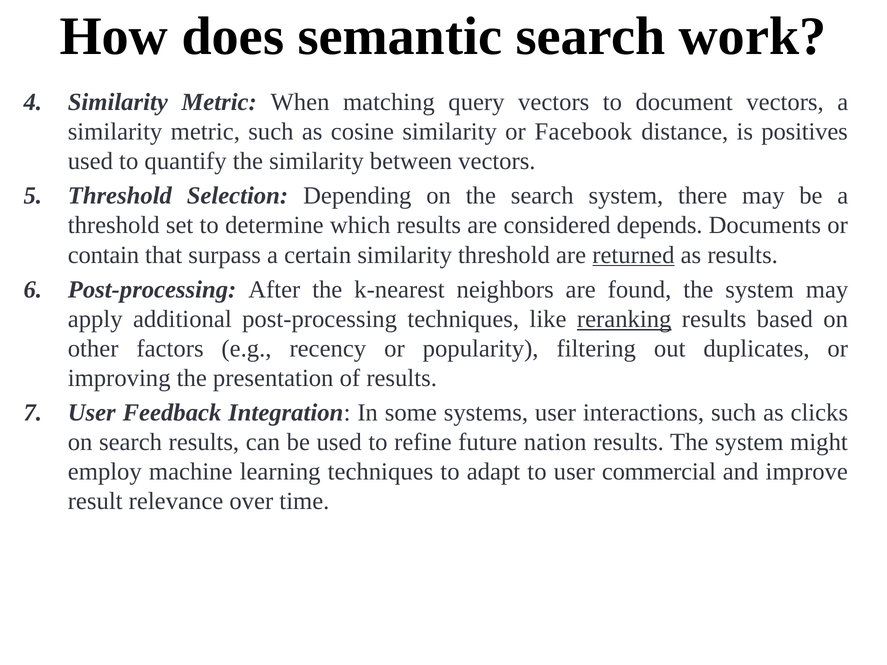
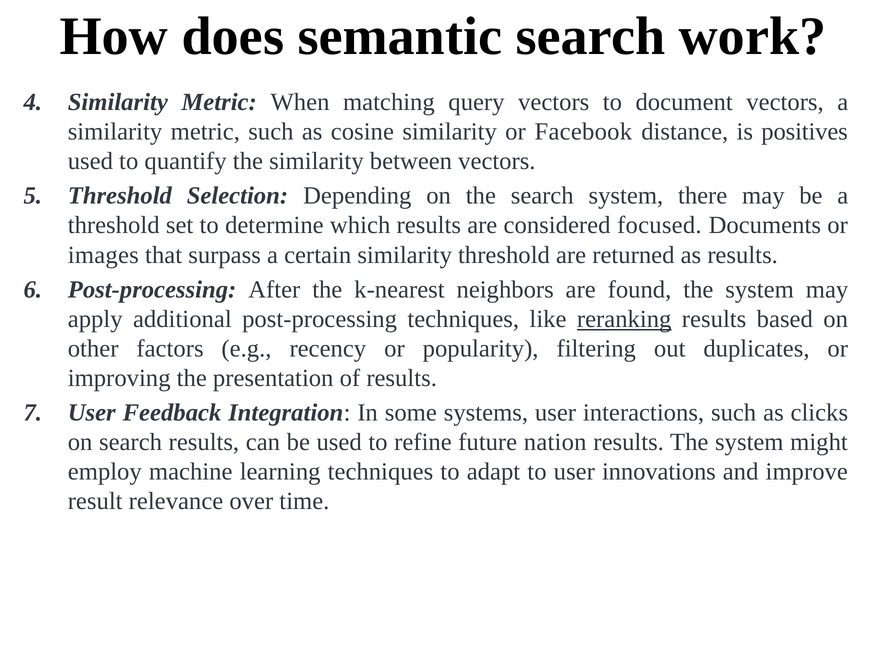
depends: depends -> focused (659, 225)
contain: contain -> images (103, 255)
returned underline: present -> none (633, 255)
commercial: commercial -> innovations (659, 472)
